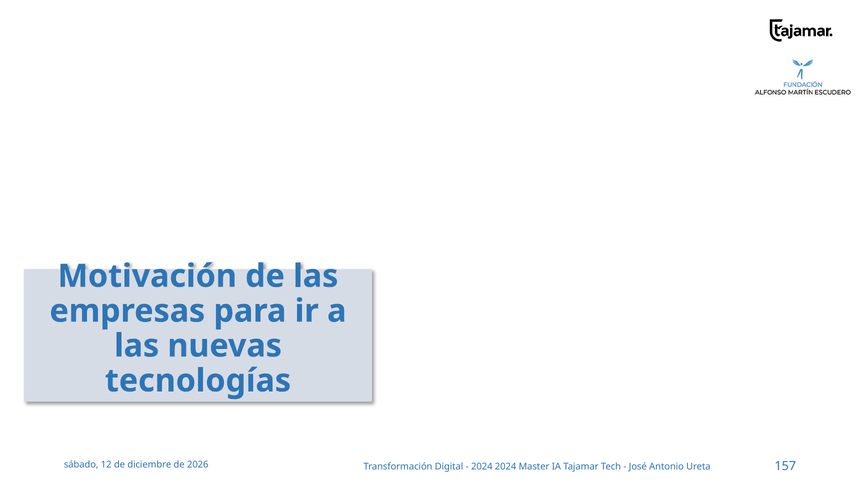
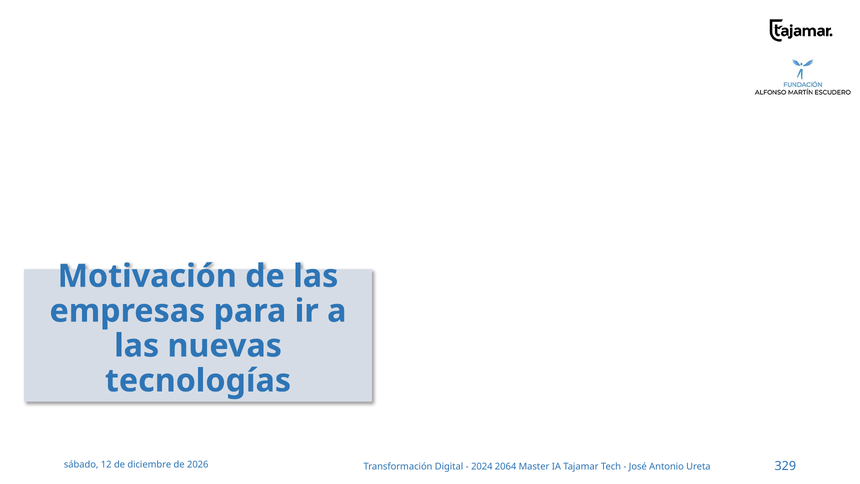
2024 2024: 2024 -> 2064 (506, 466)
157: 157 -> 329 (785, 466)
